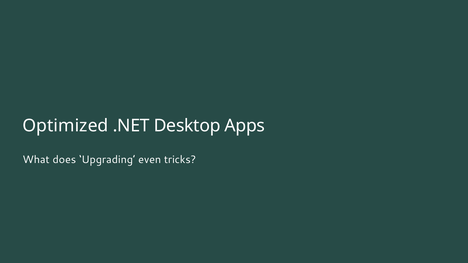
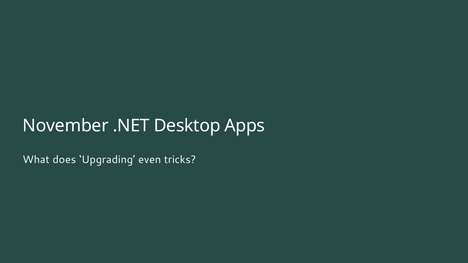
Optimized: Optimized -> November (66, 126)
